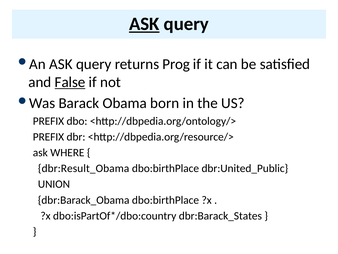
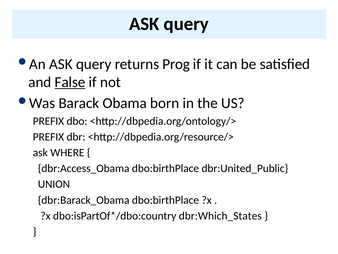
ASK underline: present -> none (144, 24)
dbr:Result_Obama: dbr:Result_Obama -> dbr:Access_Obama (84, 168)
dbr:Barack_States: dbr:Barack_States -> dbr:Which_States (220, 215)
